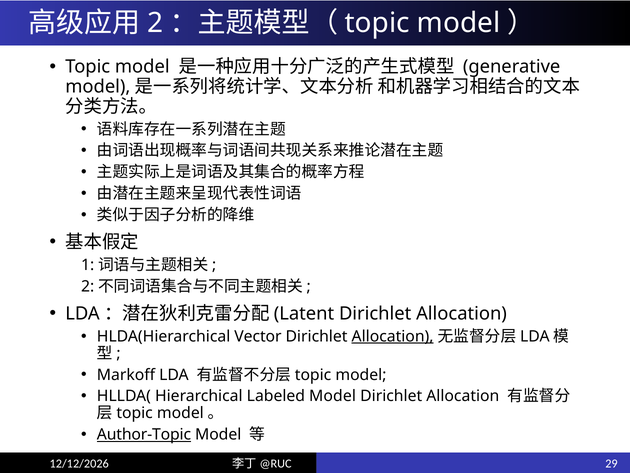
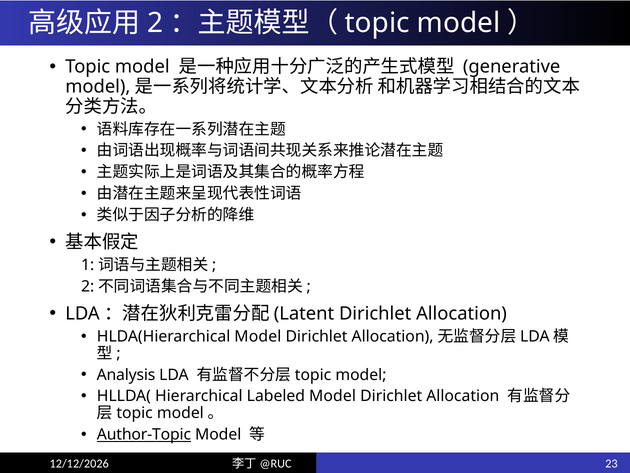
HLDA(Hierarchical Vector: Vector -> Model (258, 336)
Allocation underline: present -> none (393, 336)
Markoff: Markoff -> Analysis (126, 374)
29: 29 -> 23 (611, 463)
